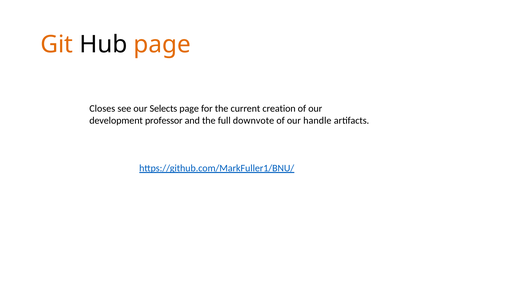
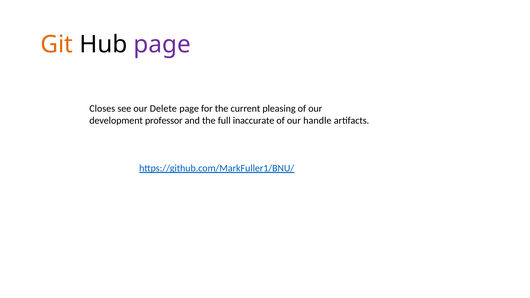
page colour: orange -> purple (162, 45)
Selects: Selects -> Delete (163, 109)
creation: creation -> pleasing (279, 109)
downvote: downvote -> inaccurate (254, 121)
